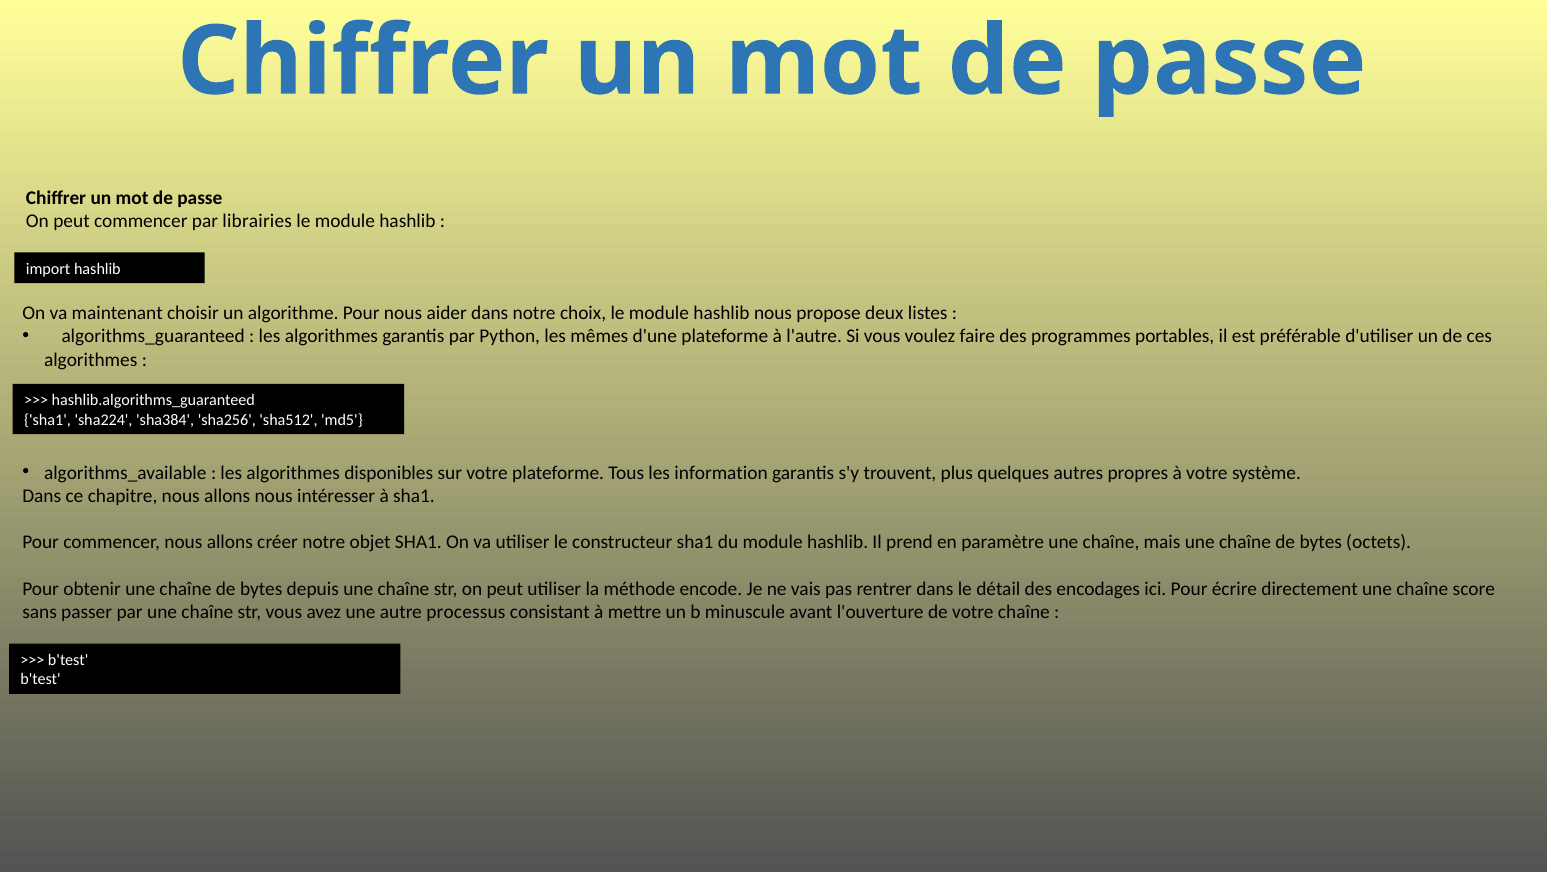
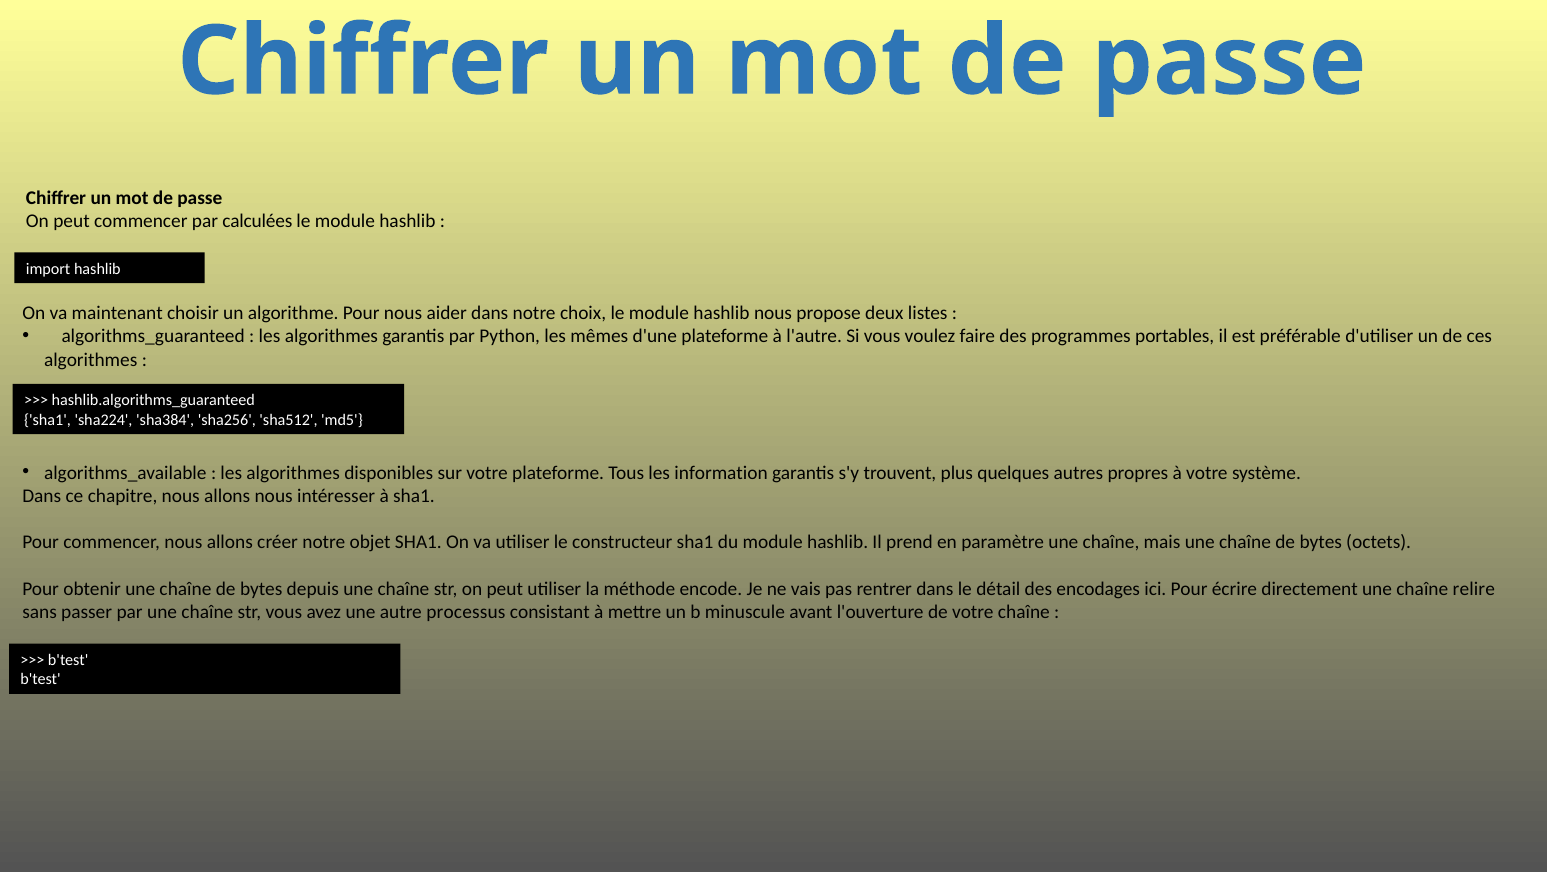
librairies: librairies -> calculées (257, 221)
score: score -> relire (1474, 589)
